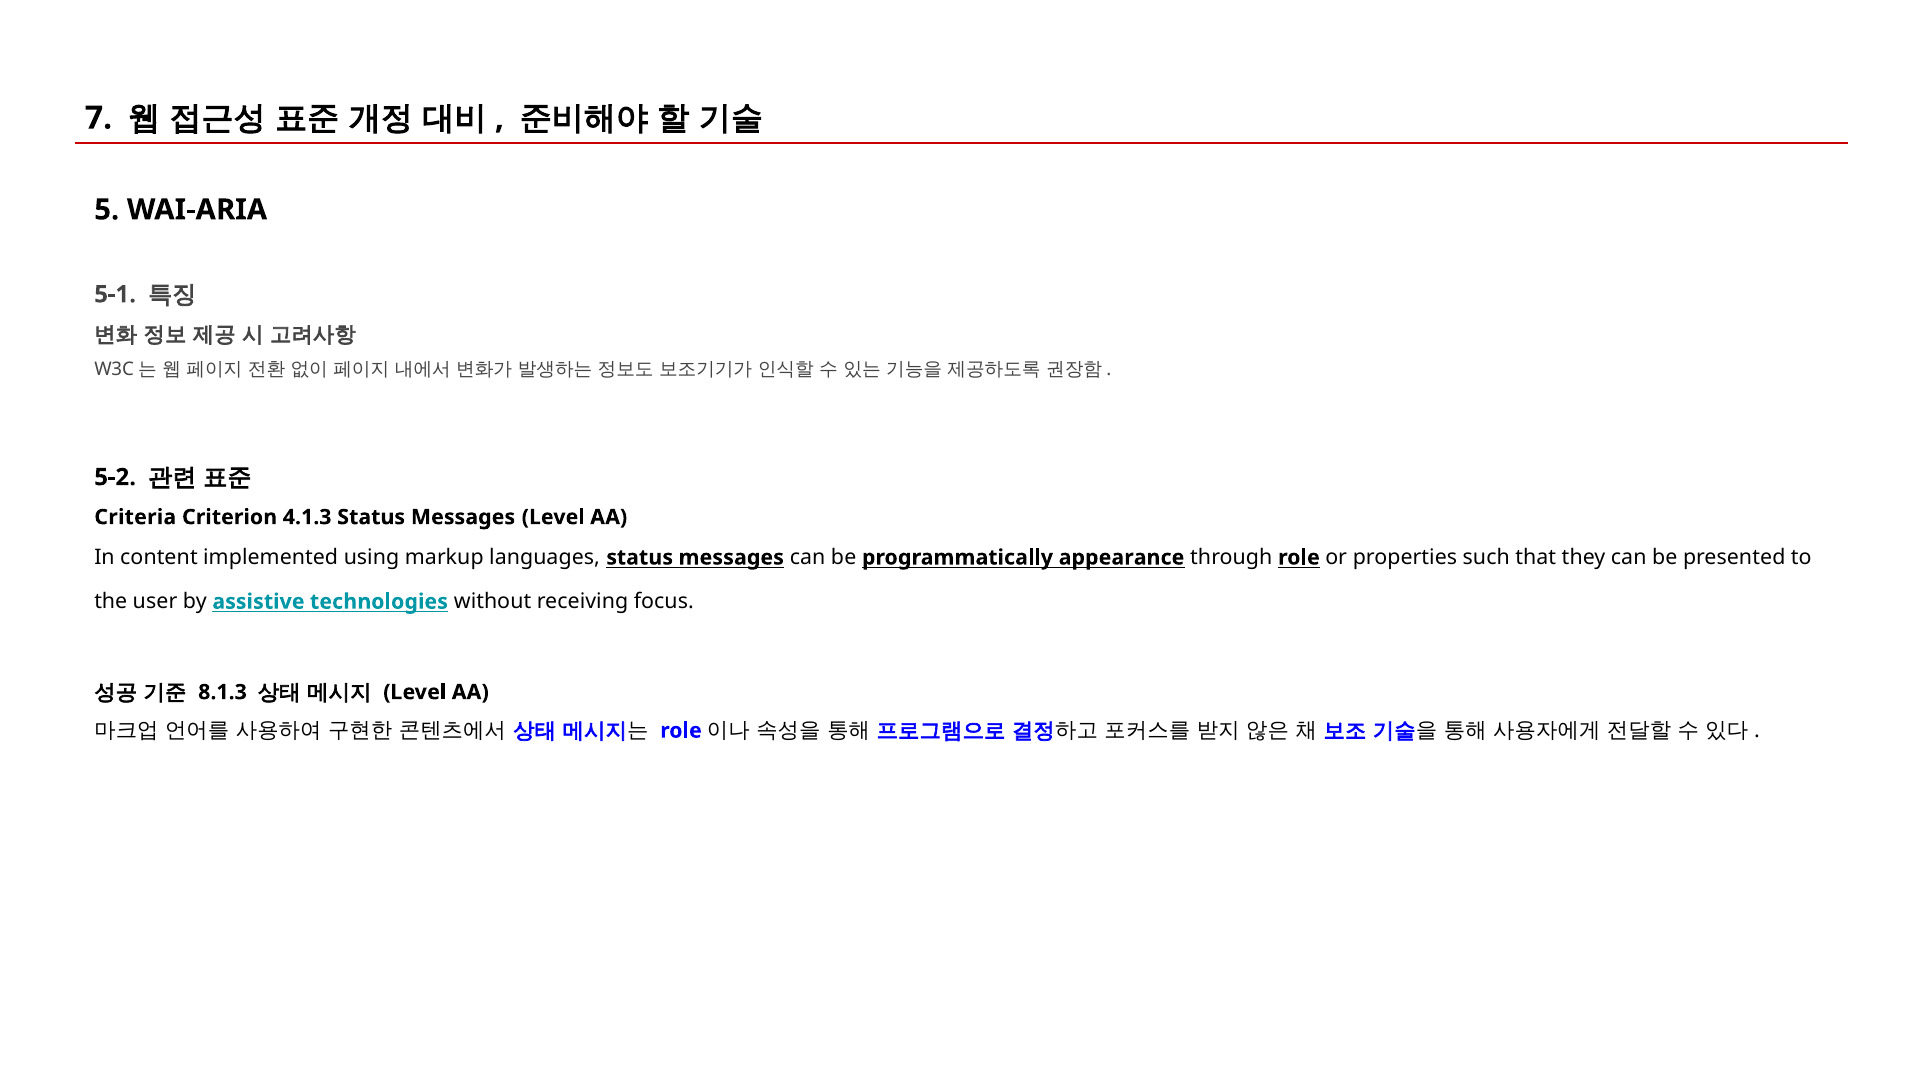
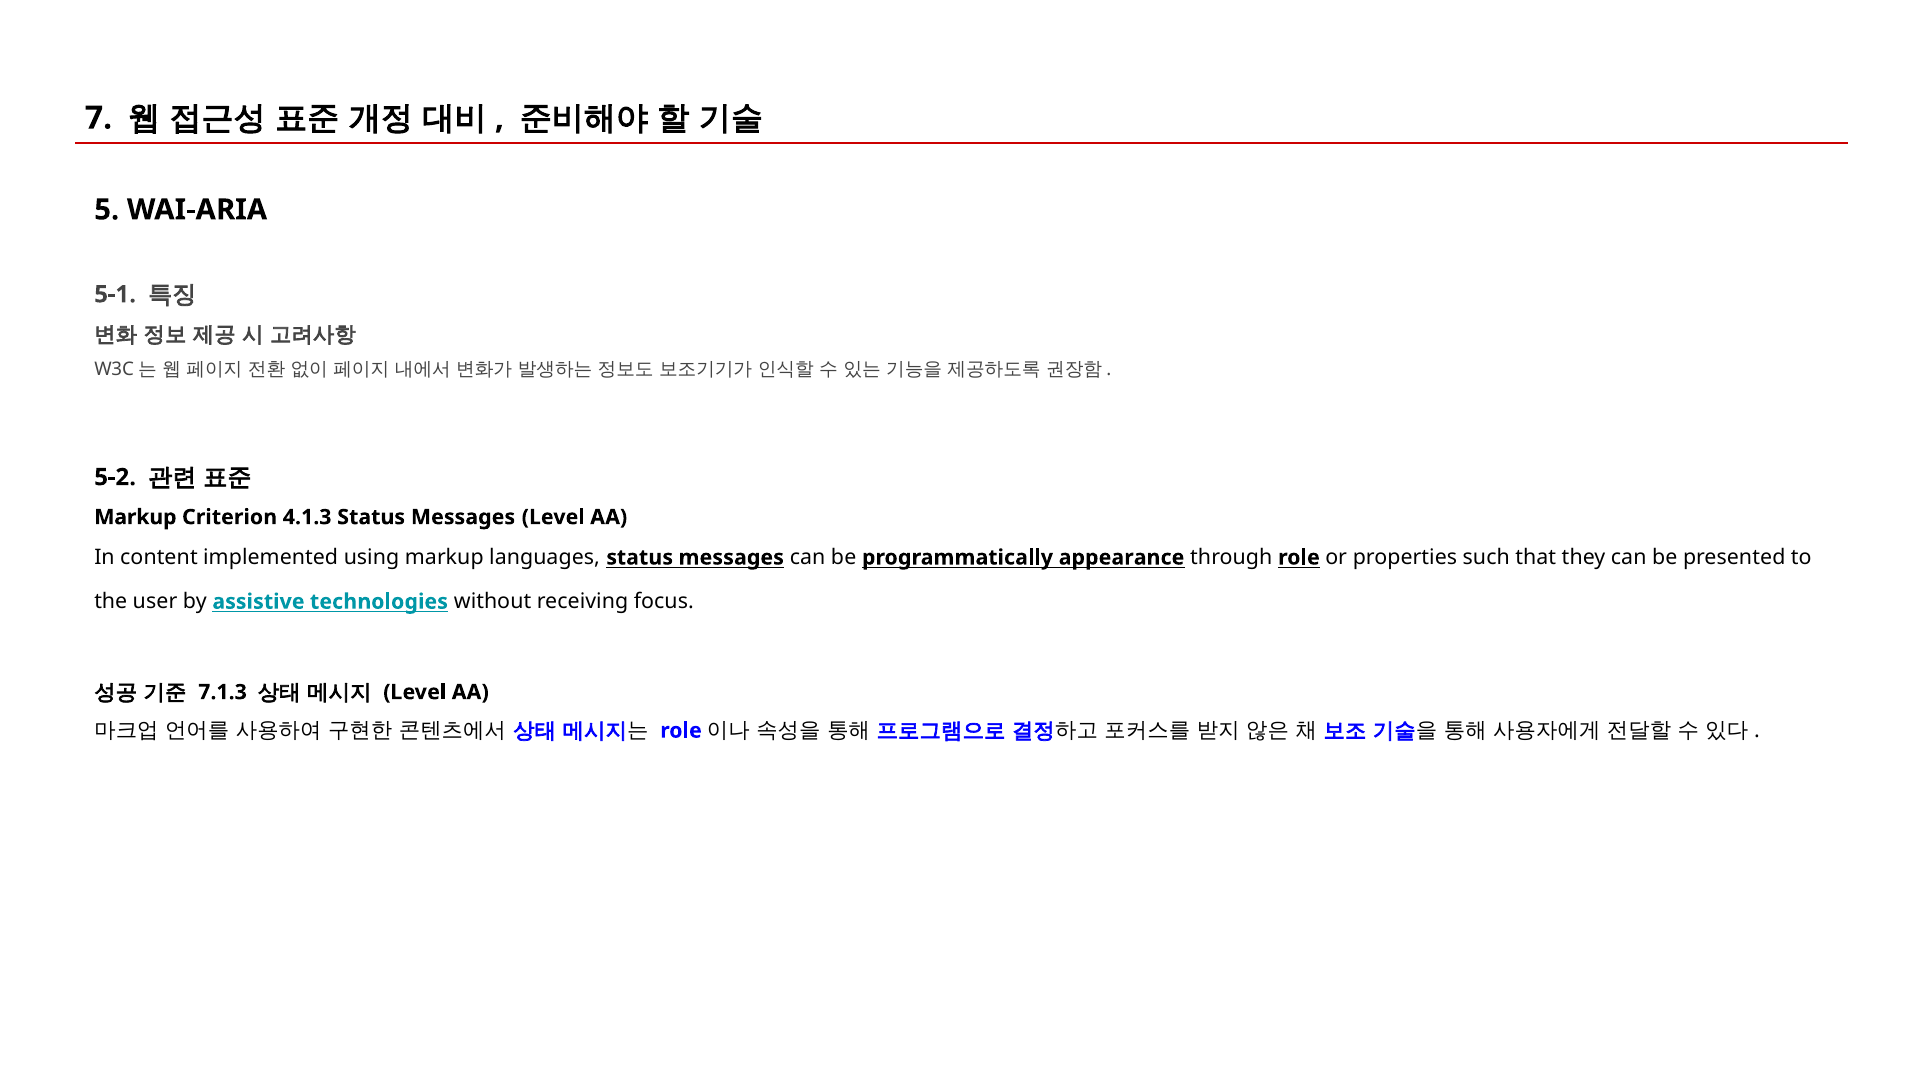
Criteria: Criteria -> Markup (135, 517)
8.1.3: 8.1.3 -> 7.1.3 (223, 692)
